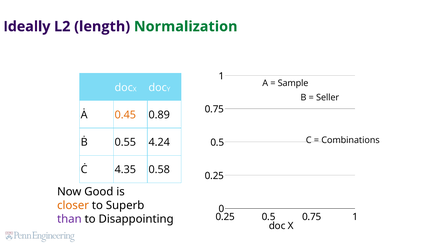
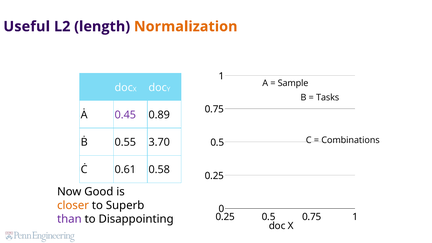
Ideally: Ideally -> Useful (27, 27)
Normalization colour: green -> orange (186, 27)
Seller: Seller -> Tasks (328, 98)
0.45 colour: orange -> purple (125, 115)
4.24: 4.24 -> 3.70 (159, 142)
4.35: 4.35 -> 0.61 (125, 170)
